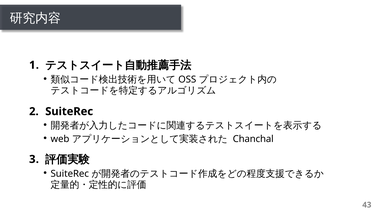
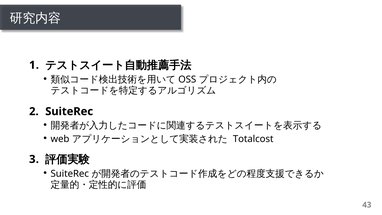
Chanchal: Chanchal -> Totalcost (253, 139)
